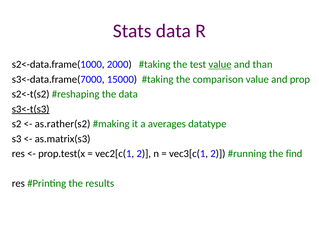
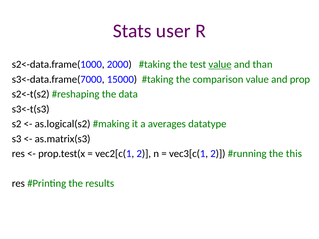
Stats data: data -> user (173, 31)
s3<-t(s3 underline: present -> none (31, 109)
as.rather(s2: as.rather(s2 -> as.logical(s2 (63, 124)
find: find -> this (294, 154)
